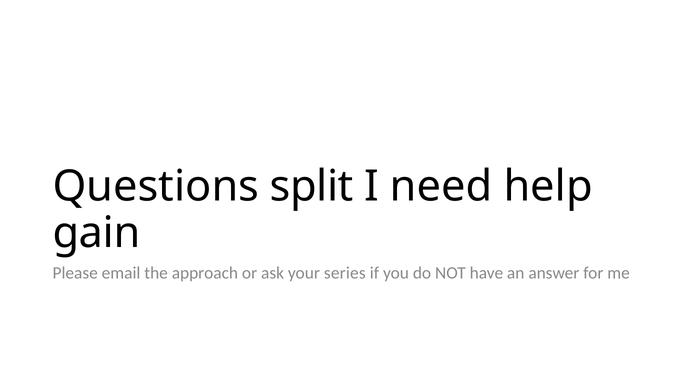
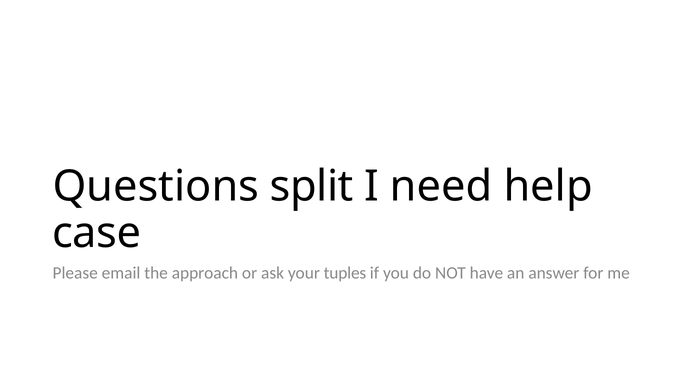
gain: gain -> case (97, 233)
series: series -> tuples (345, 273)
